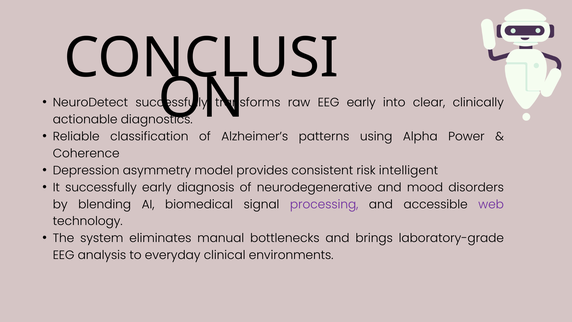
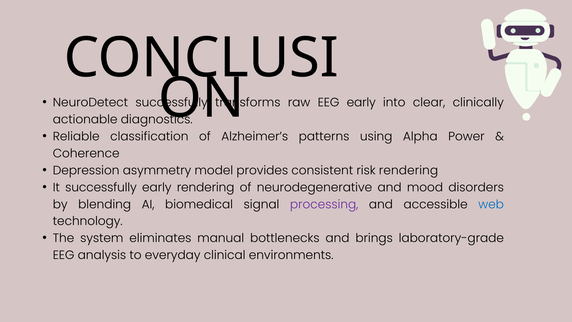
risk intelligent: intelligent -> rendering (408, 170)
early diagnosis: diagnosis -> rendering (206, 187)
web colour: purple -> blue (491, 204)
